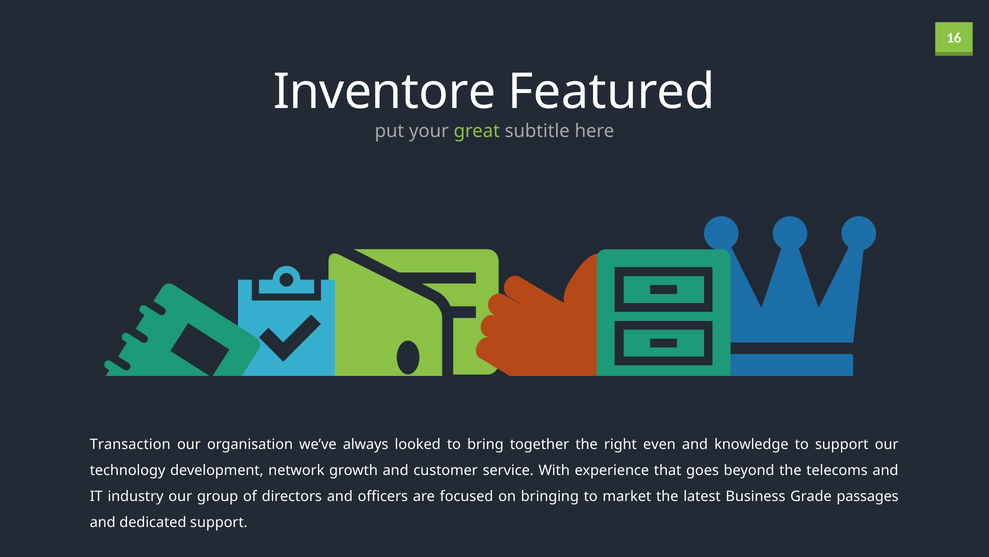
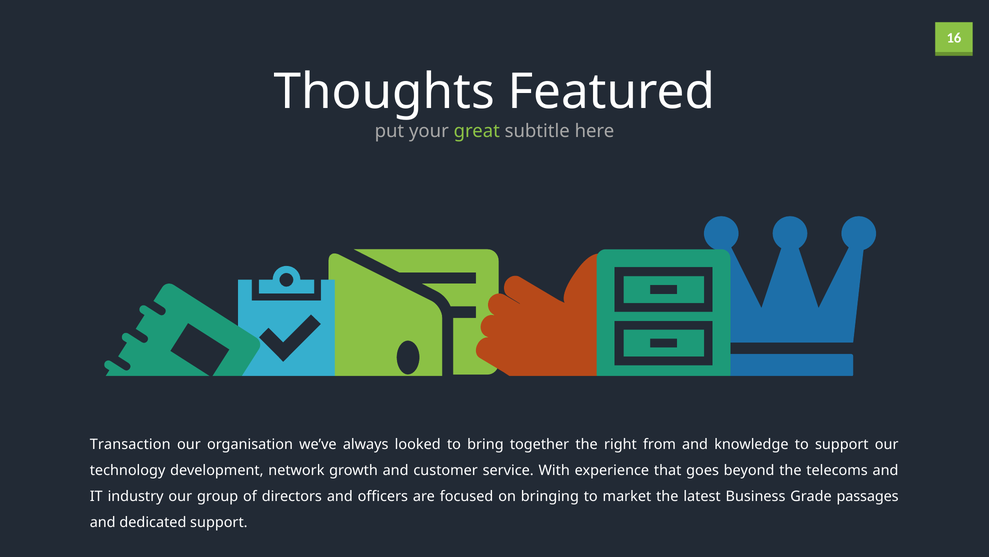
Inventore: Inventore -> Thoughts (384, 92)
even: even -> from (660, 444)
